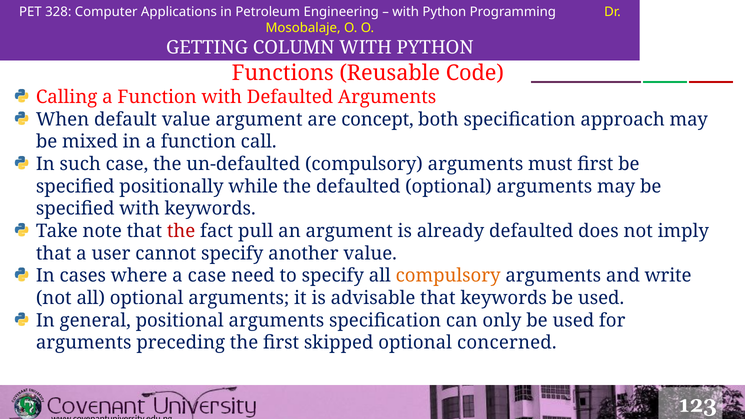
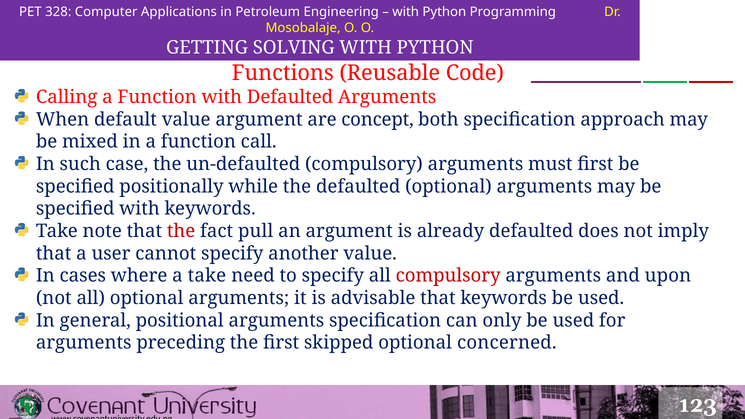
COLUMN: COLUMN -> SOLVING (294, 47)
a case: case -> take (207, 276)
compulsory colour: orange -> red (448, 276)
write: write -> upon (668, 276)
